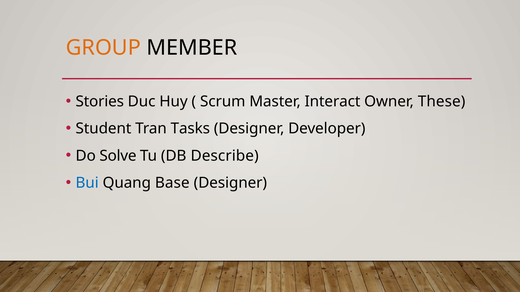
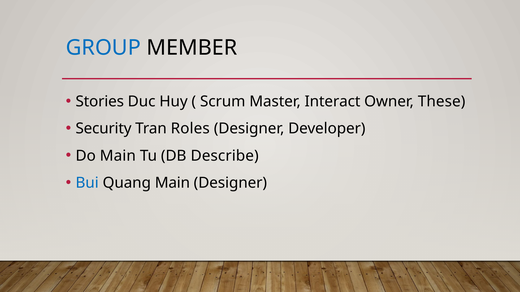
GROUP colour: orange -> blue (103, 48)
Student: Student -> Security (104, 129)
Tasks: Tasks -> Roles (190, 129)
Do Solve: Solve -> Main (118, 156)
Quang Base: Base -> Main (172, 183)
